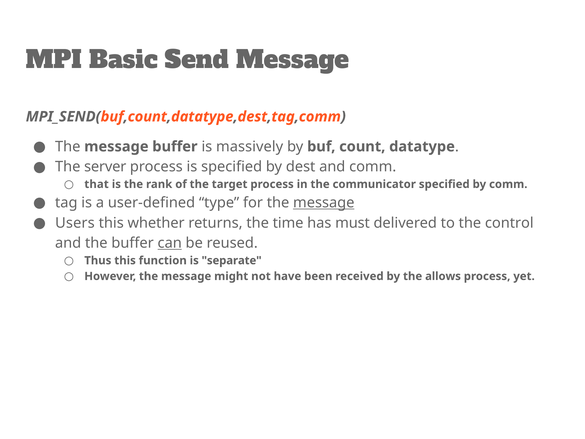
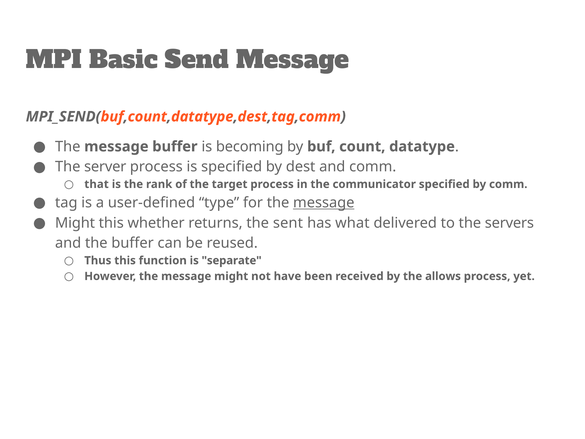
massively: massively -> becoming (250, 146)
Users: Users -> Might (75, 223)
time: time -> sent (288, 223)
must: must -> what (352, 223)
control: control -> servers (509, 223)
can underline: present -> none (170, 243)
